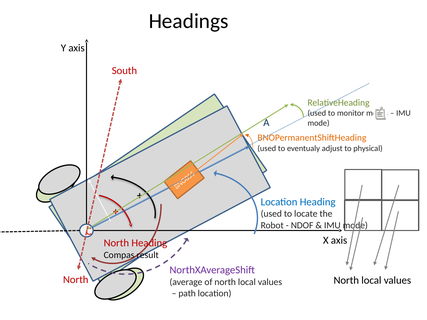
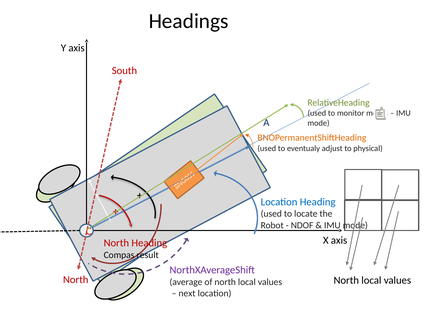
path: path -> next (187, 294)
